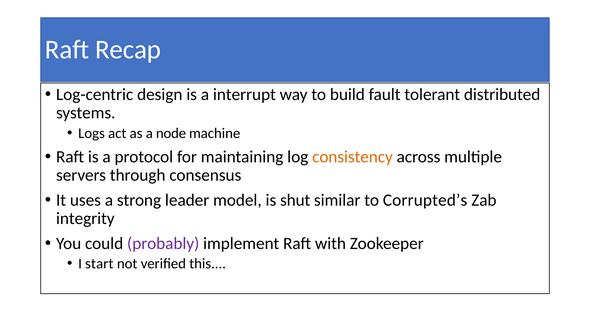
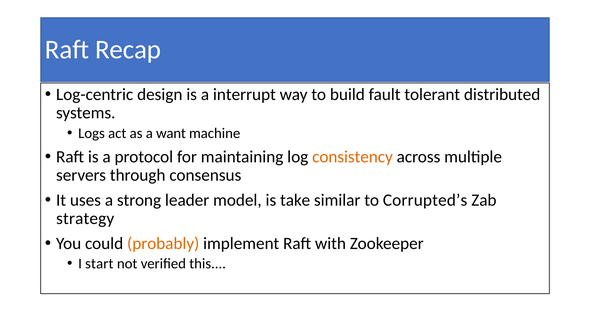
node: node -> want (171, 133)
shut: shut -> take (295, 200)
integrity: integrity -> strategy (85, 219)
probably colour: purple -> orange (163, 243)
